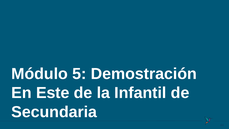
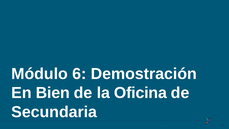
5: 5 -> 6 (79, 74)
Este: Este -> Bien (53, 93)
Infantil: Infantil -> Oficina (140, 93)
